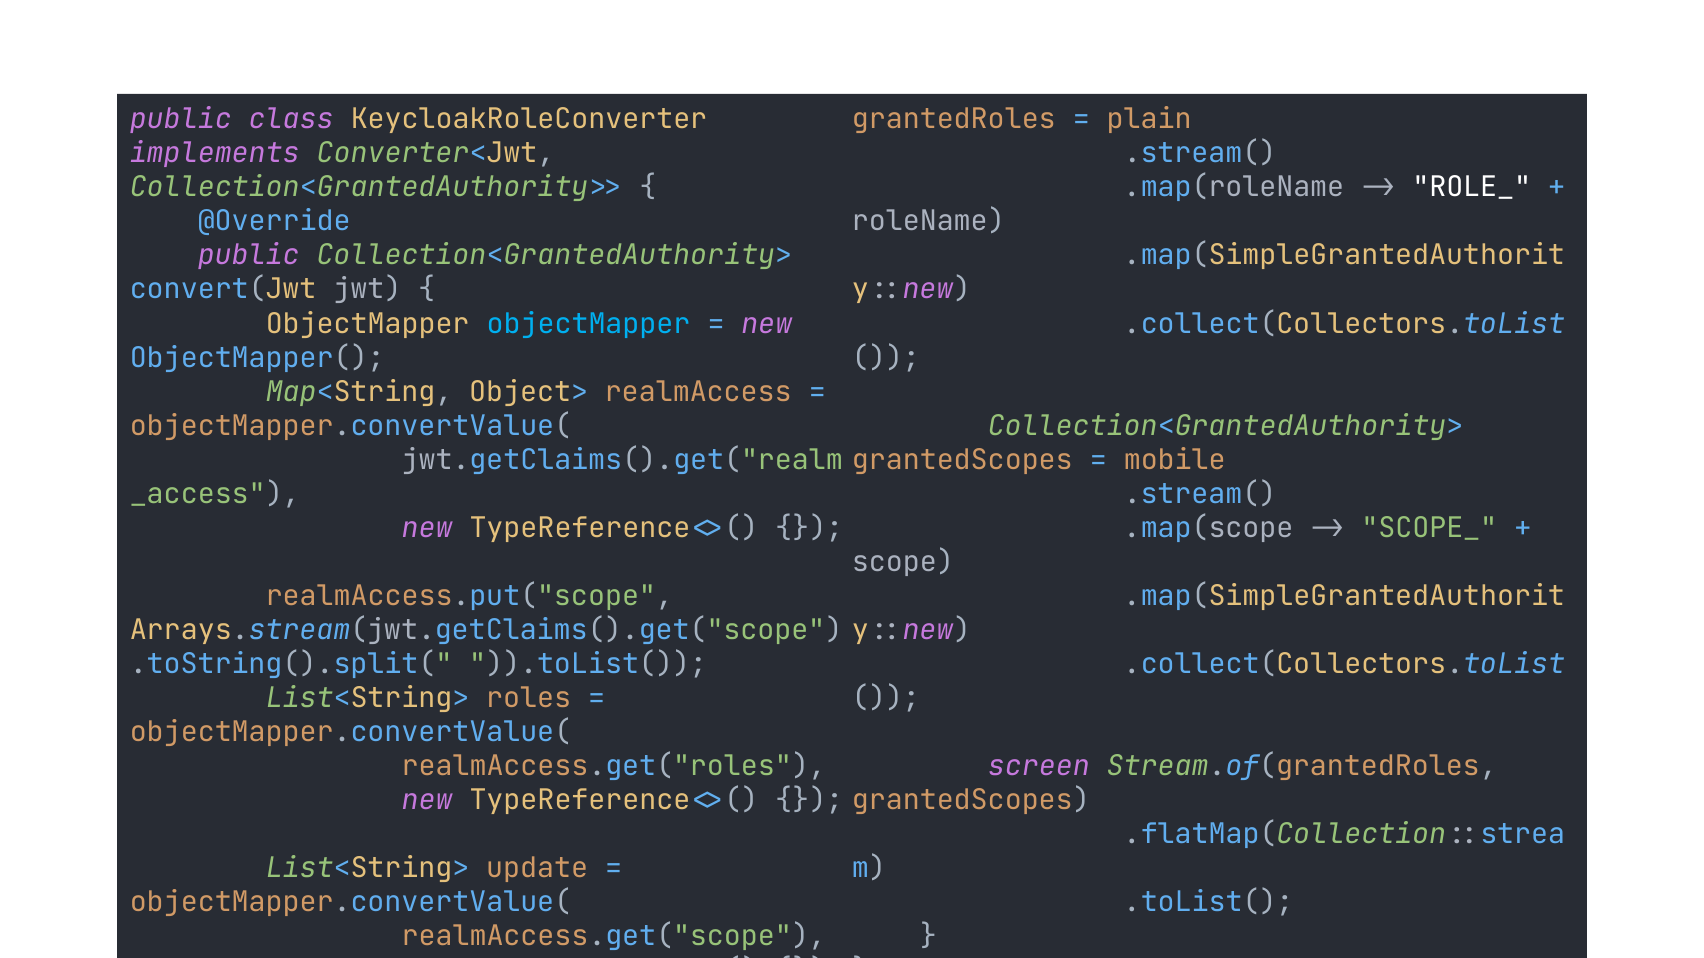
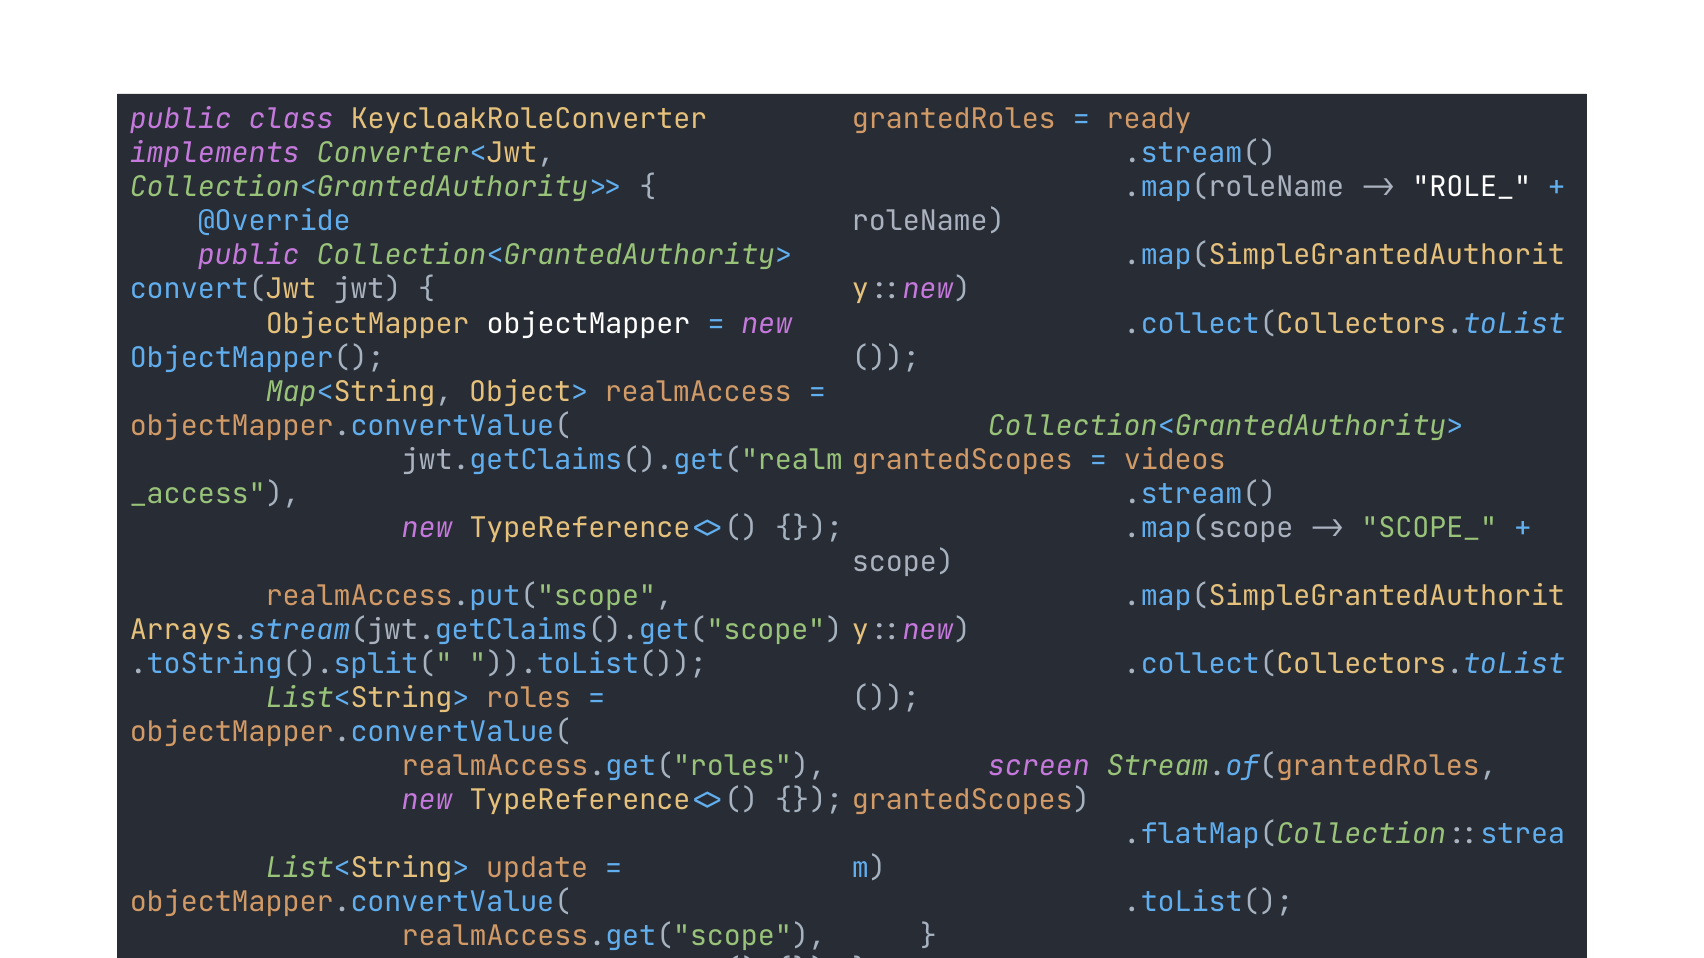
plain: plain -> ready (1149, 119)
objectMapper colour: light blue -> white (589, 324)
mobile: mobile -> videos (1175, 460)
